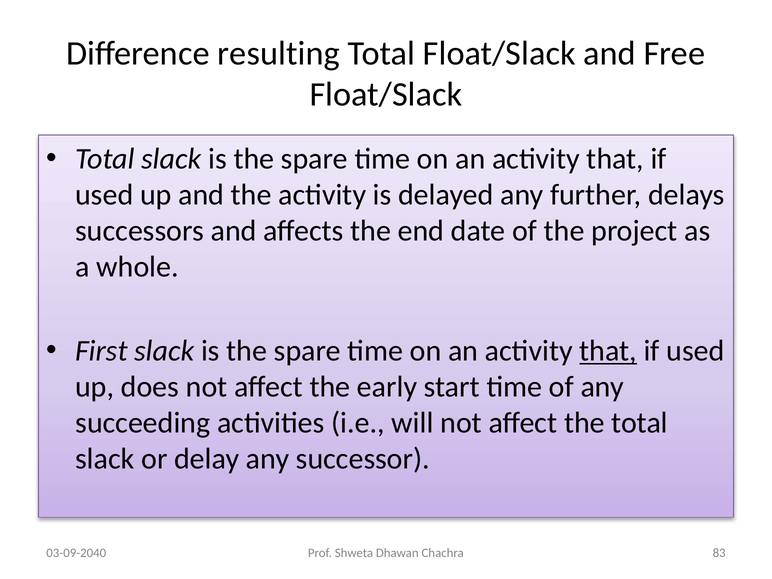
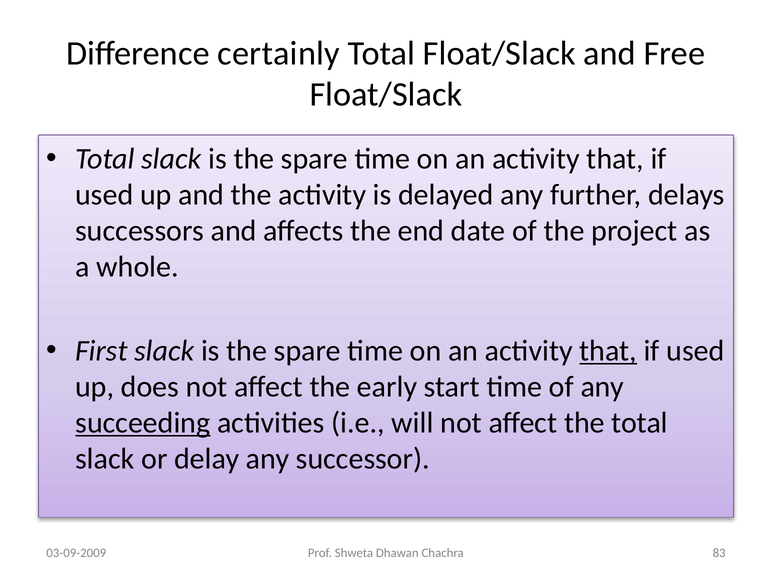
resulting: resulting -> certainly (279, 53)
succeeding underline: none -> present (143, 423)
03-09-2040: 03-09-2040 -> 03-09-2009 (76, 553)
